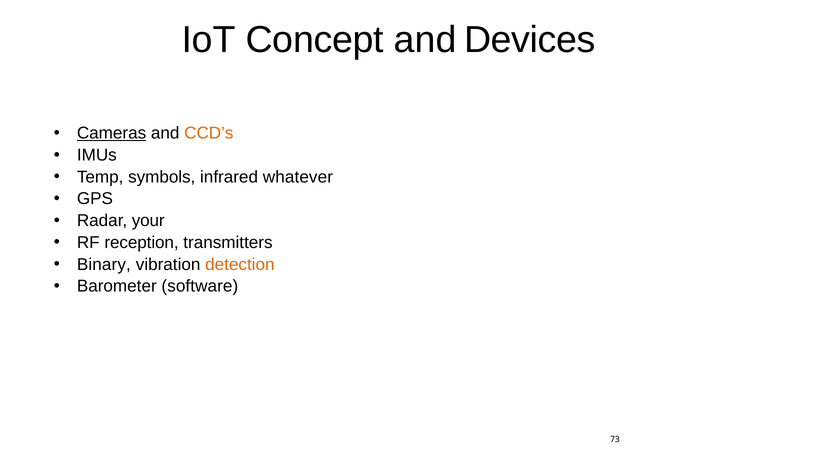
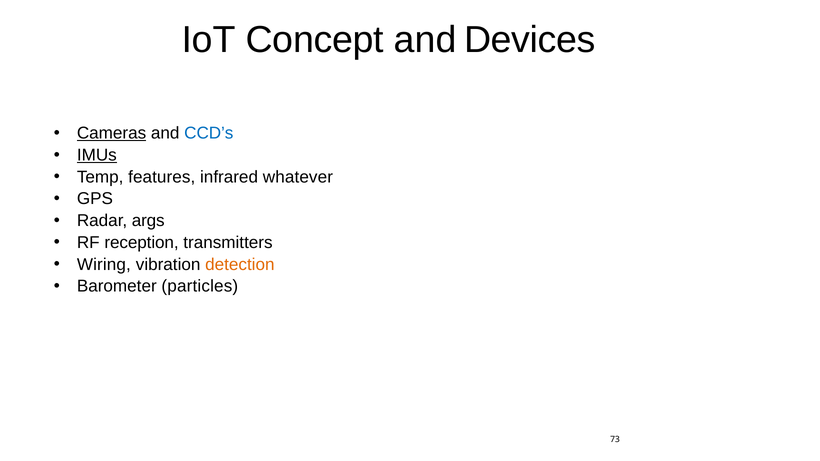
CCD’s colour: orange -> blue (209, 133)
IMUs underline: none -> present (97, 155)
symbols: symbols -> features (162, 177)
your: your -> args (148, 221)
Binary: Binary -> Wiring (104, 265)
software: software -> particles (200, 286)
